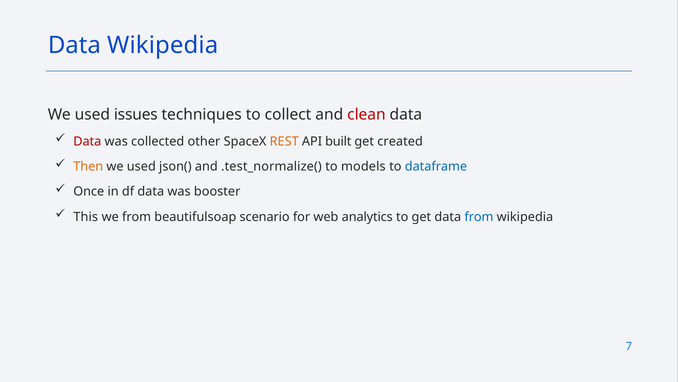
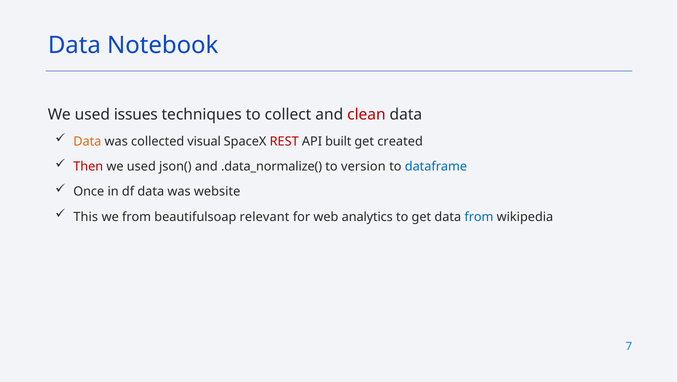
Data Wikipedia: Wikipedia -> Notebook (163, 45)
Data colour: red -> orange (87, 141)
other: other -> visual (204, 141)
REST colour: orange -> red (284, 141)
Then colour: orange -> red (88, 166)
.test_normalize(: .test_normalize( -> .data_normalize( (272, 166)
models: models -> version (363, 166)
booster: booster -> website (217, 191)
scenario: scenario -> relevant (265, 216)
